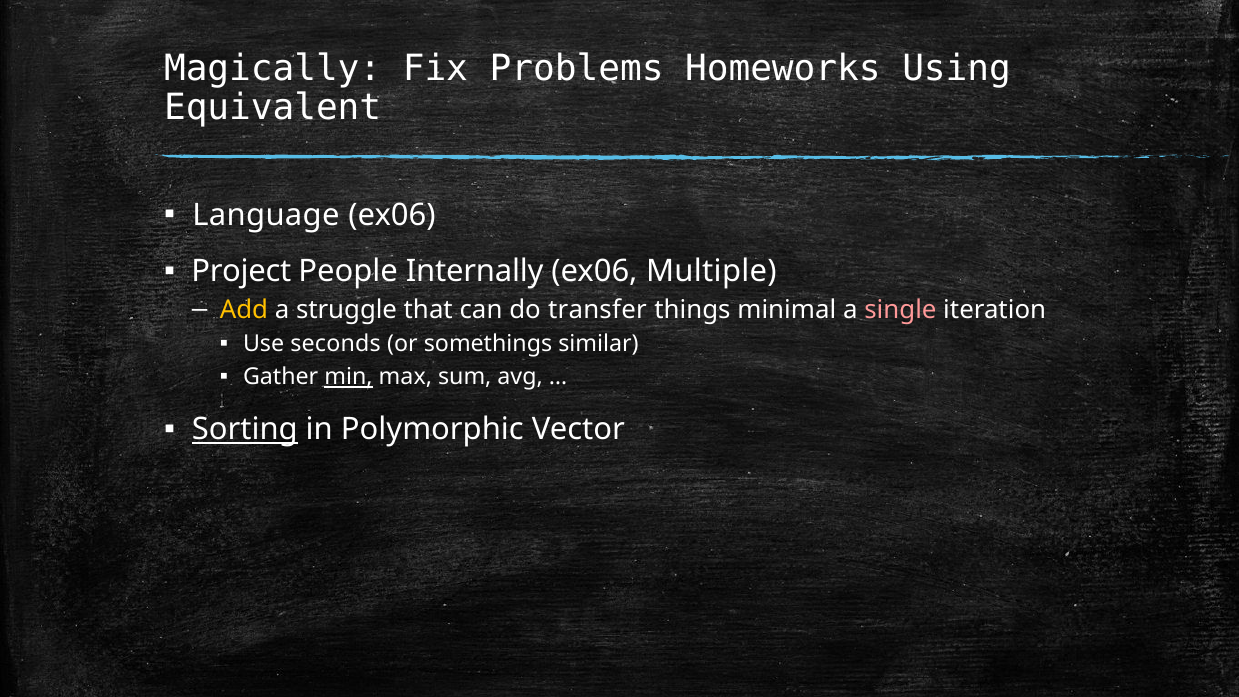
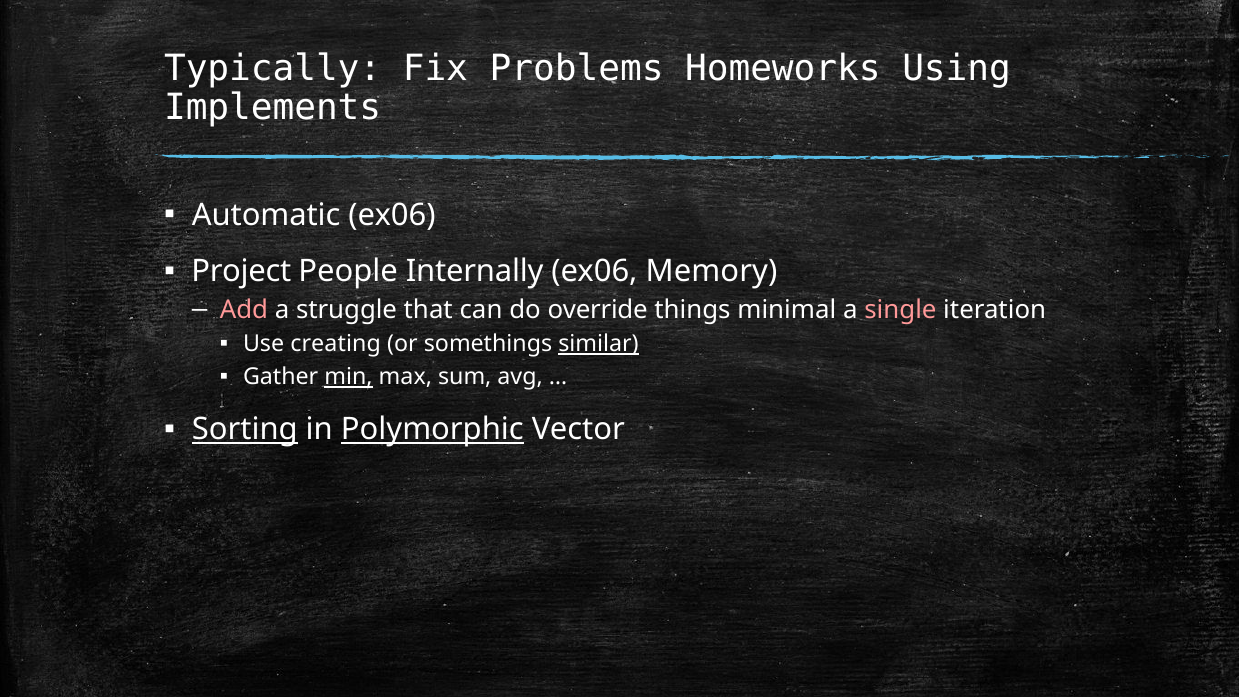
Magically: Magically -> Typically (273, 68)
Equivalent: Equivalent -> Implements (273, 107)
Language: Language -> Automatic (266, 215)
Multiple: Multiple -> Memory (712, 272)
Add colour: yellow -> pink (244, 310)
transfer: transfer -> override (598, 310)
seconds: seconds -> creating (336, 344)
similar underline: none -> present (598, 344)
Polymorphic underline: none -> present (432, 430)
